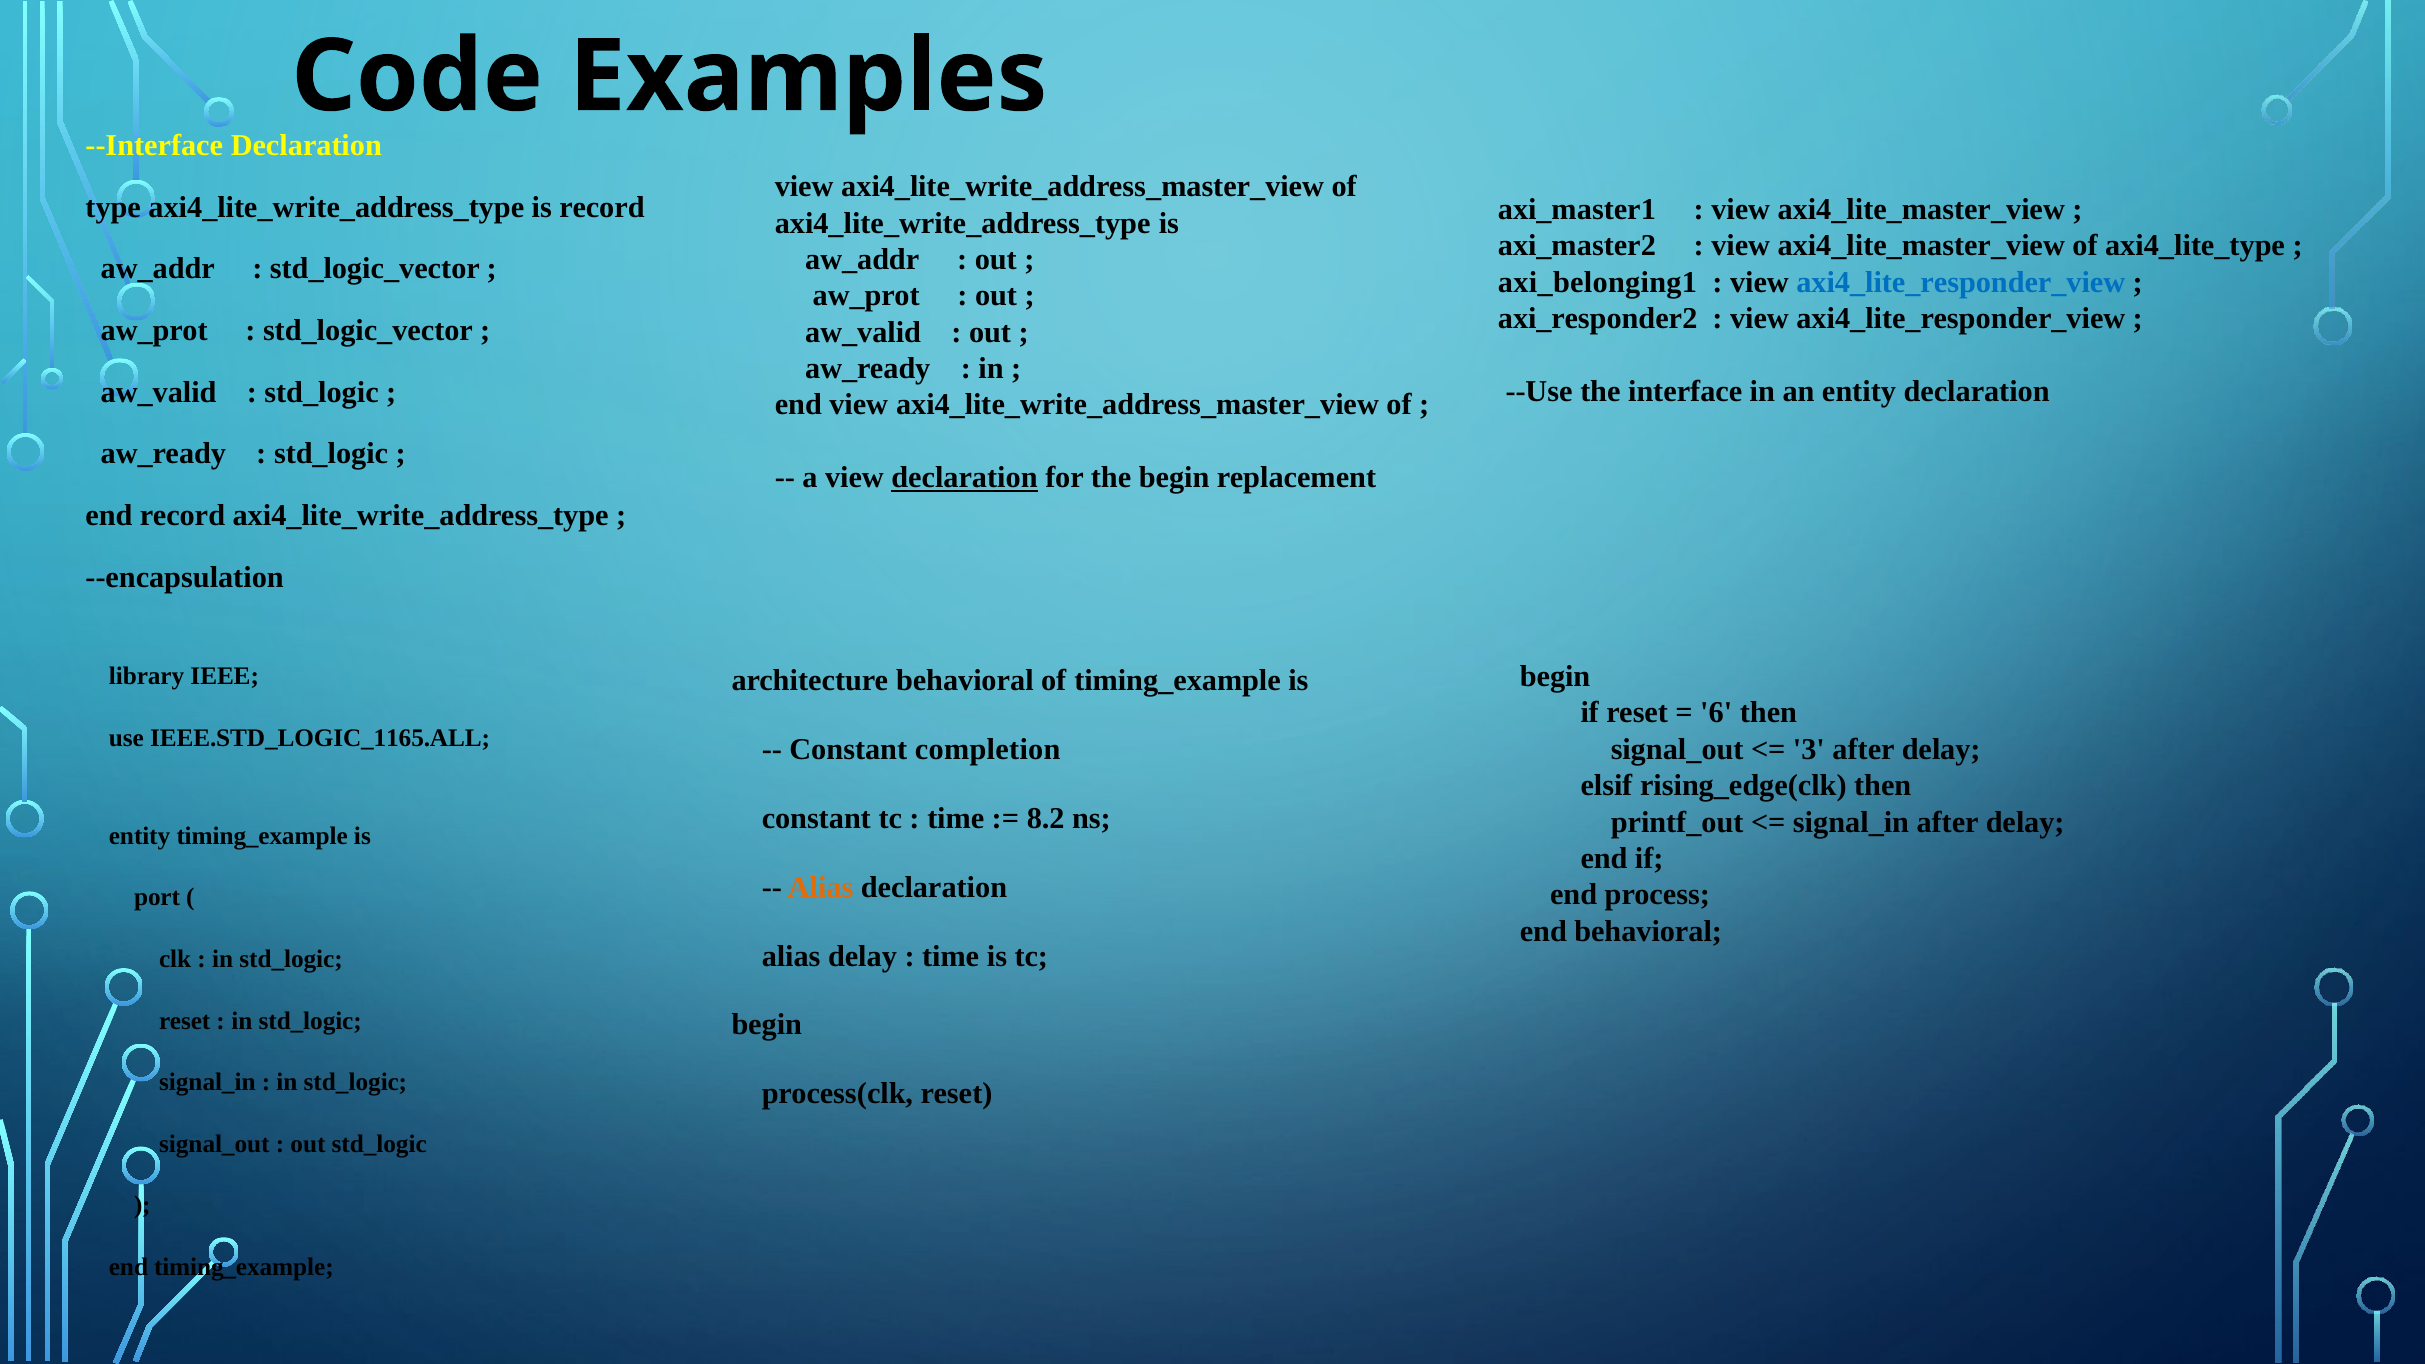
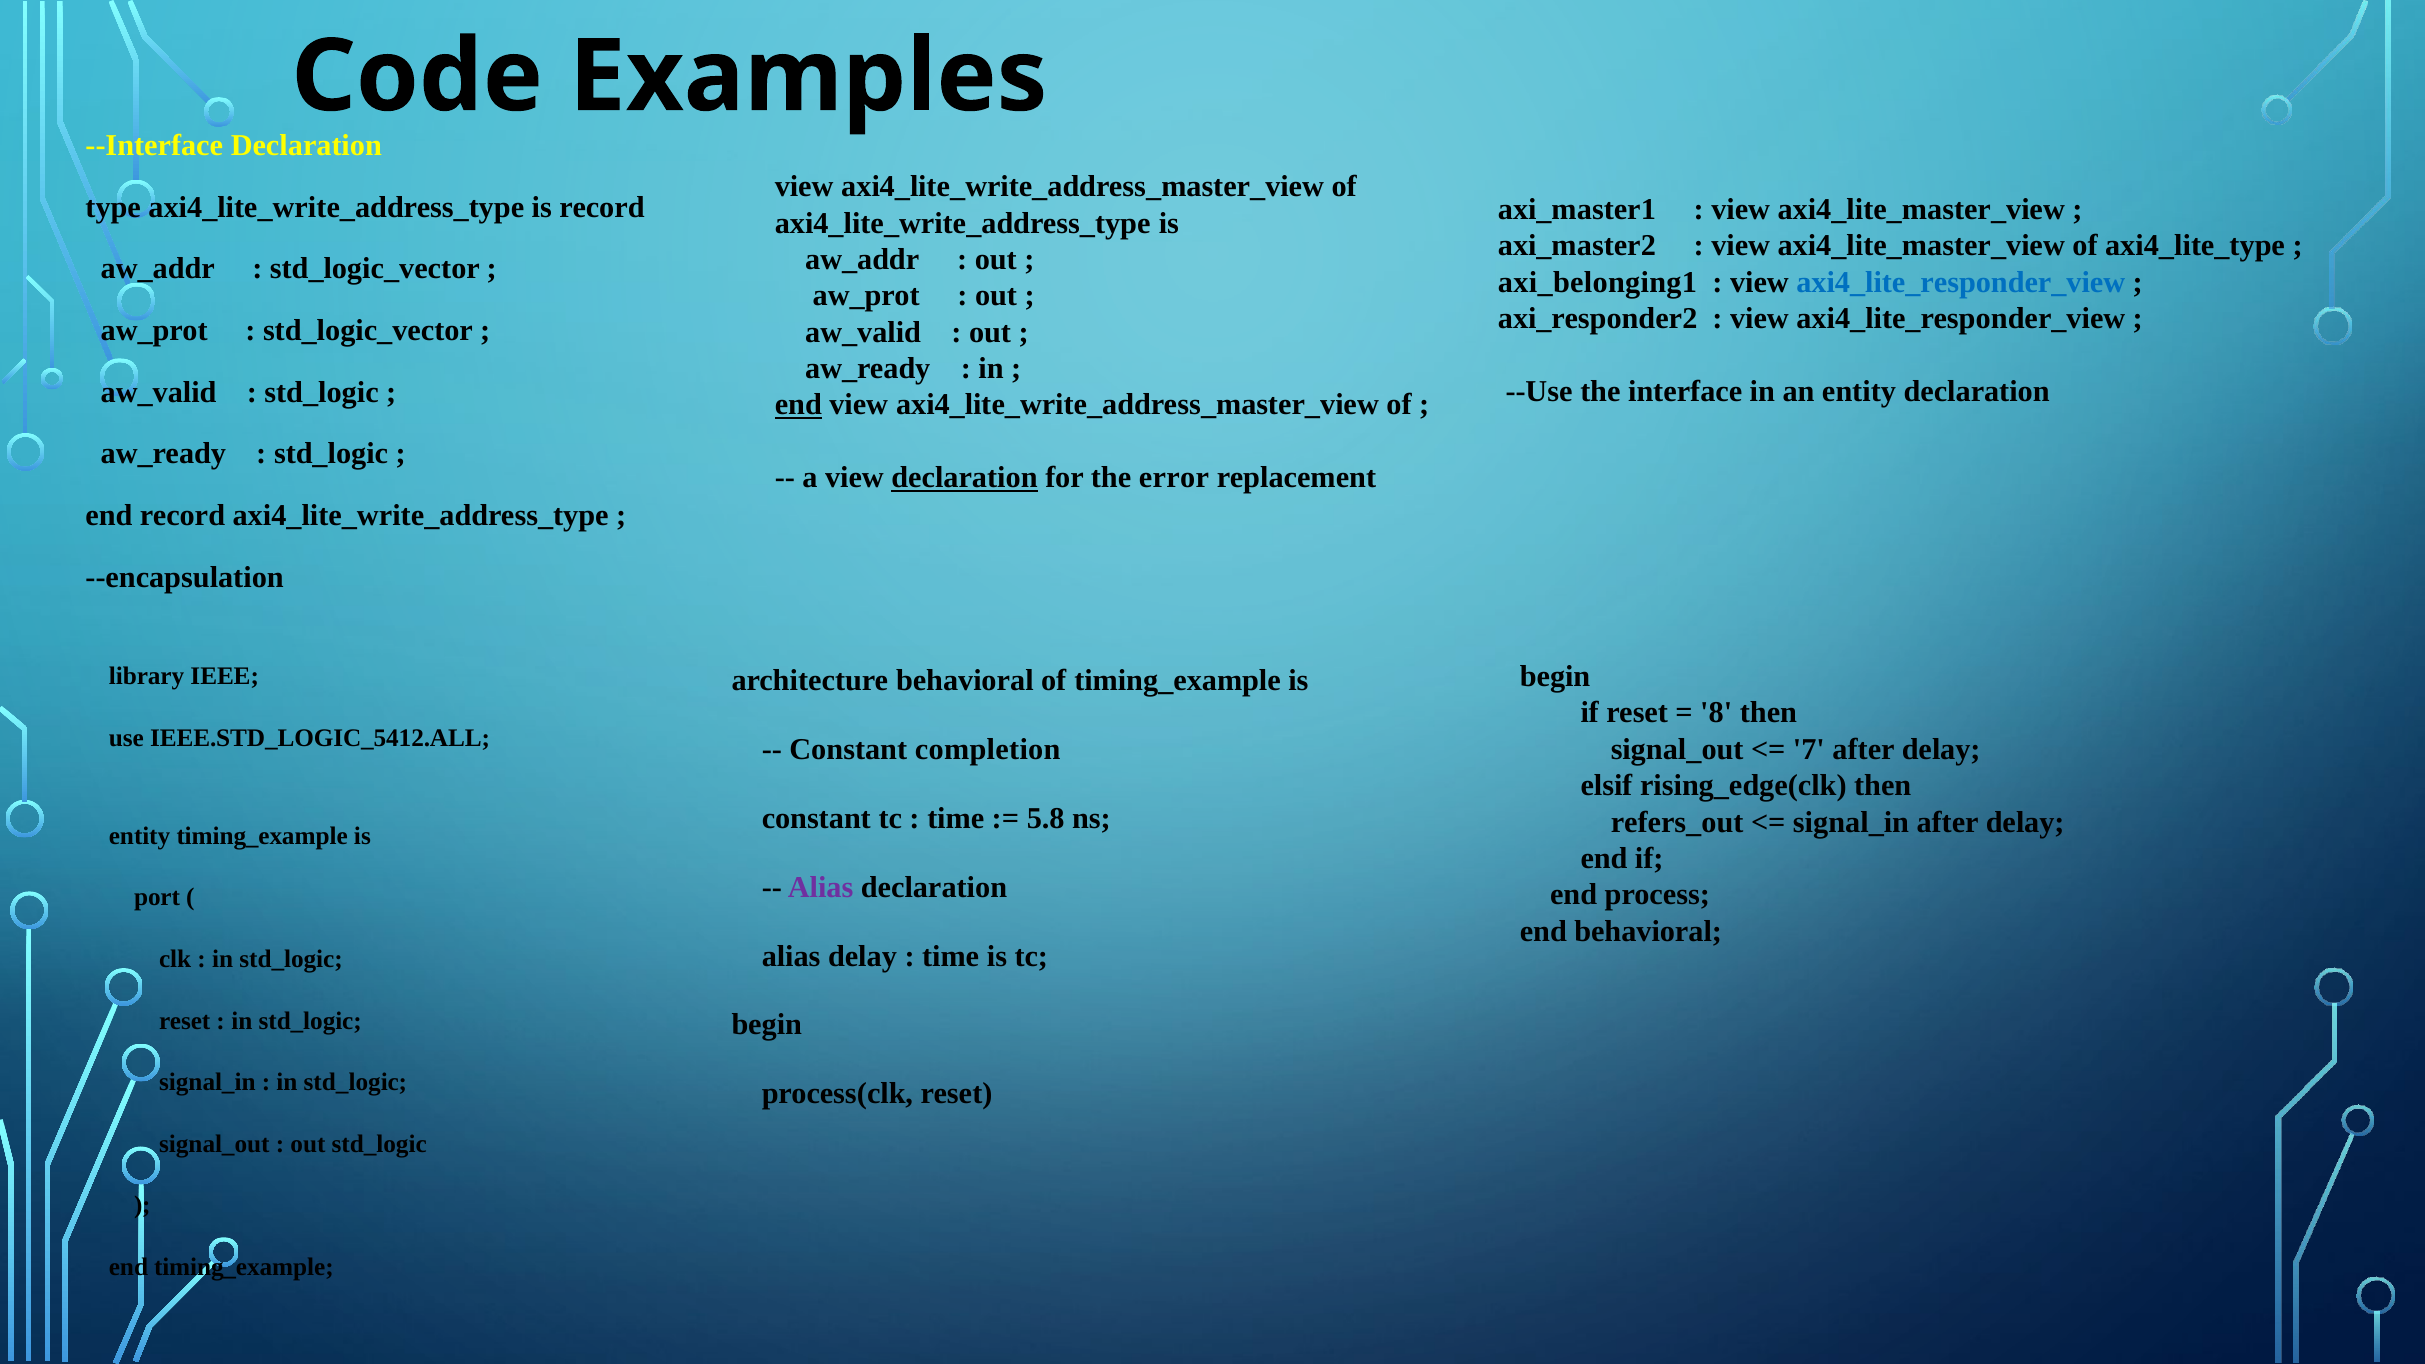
end underline: none -> present (798, 405)
the begin: begin -> error (1174, 478)
6: 6 -> 8 (1716, 713)
IEEE.STD_LOGIC_1165.ALL: IEEE.STD_LOGIC_1165.ALL -> IEEE.STD_LOGIC_5412.ALL (320, 738)
3: 3 -> 7 (1809, 749)
8.2: 8.2 -> 5.8 (1046, 818)
printf_out: printf_out -> refers_out (1677, 822)
Alias colour: orange -> purple (821, 887)
